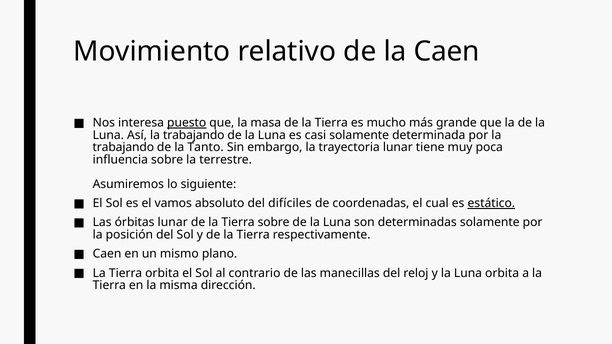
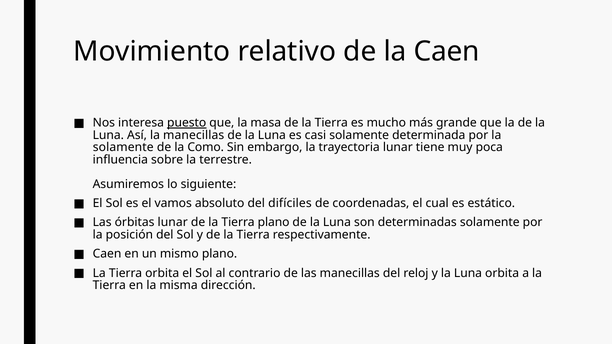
Así la trabajando: trabajando -> manecillas (194, 135)
trabajando: trabajando -> solamente (123, 147)
Tanto: Tanto -> Como (206, 147)
estático underline: present -> none (491, 203)
Tierra sobre: sobre -> plano (274, 223)
